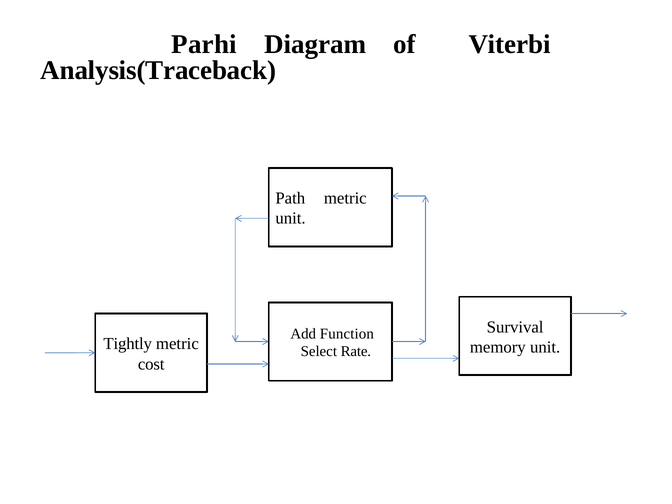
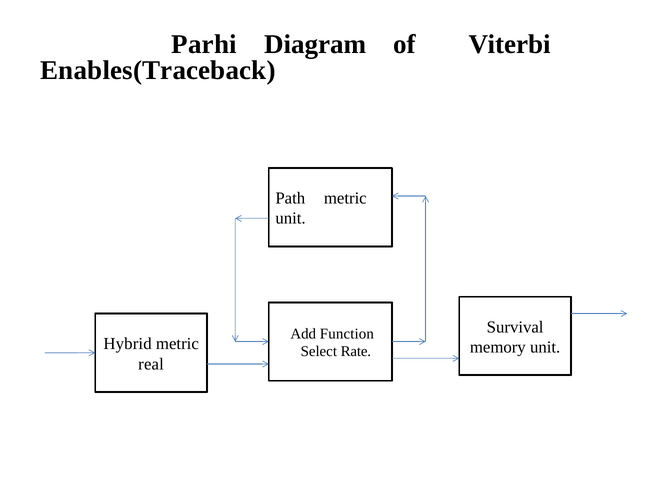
Analysis(Traceback: Analysis(Traceback -> Enables(Traceback (158, 70)
Tightly: Tightly -> Hybrid (128, 344)
cost: cost -> real (151, 364)
